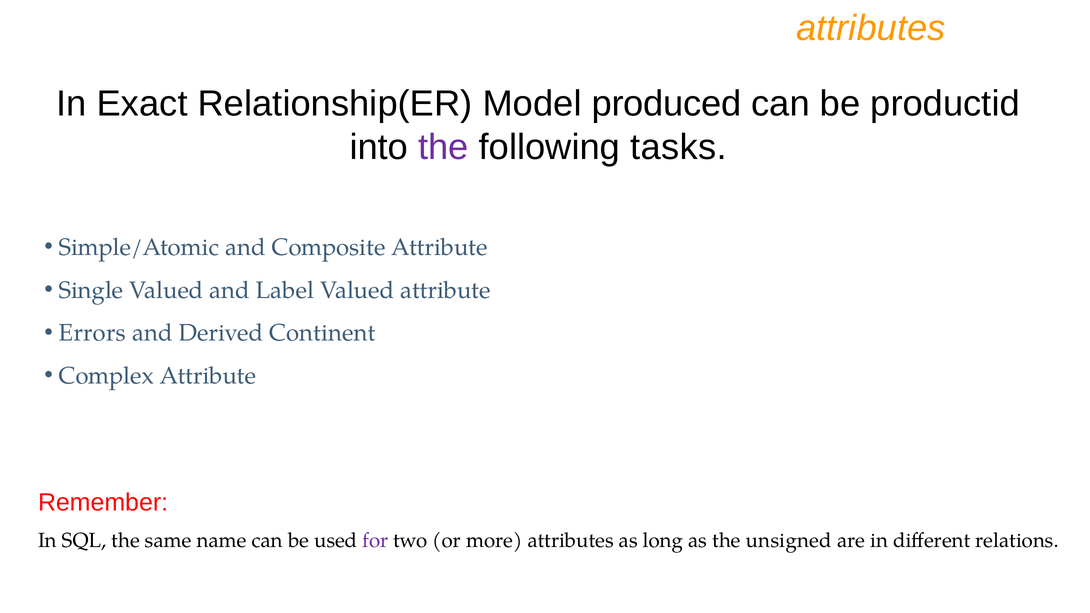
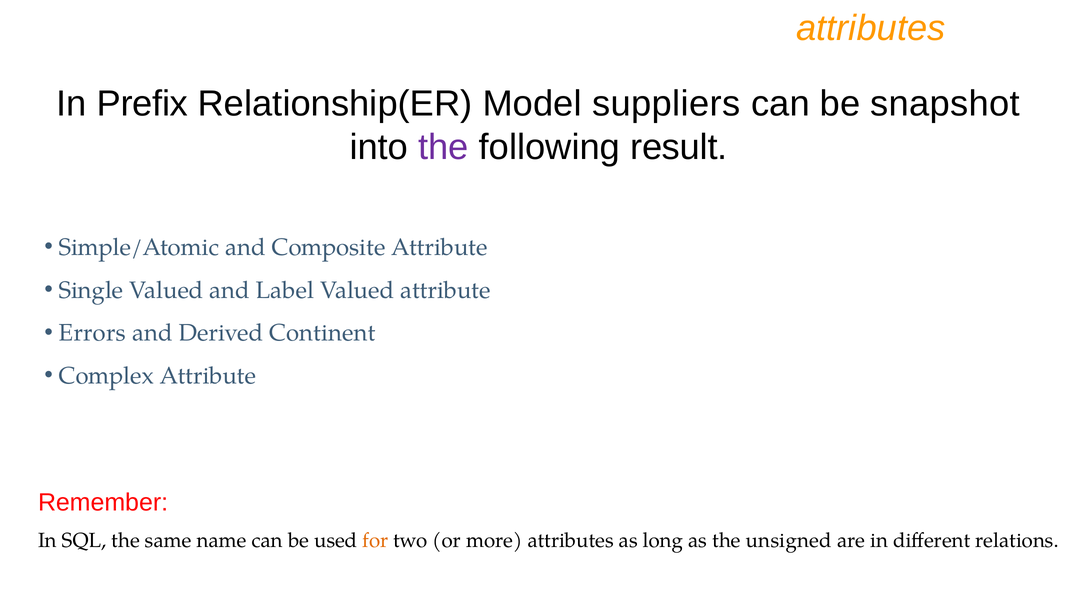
Exact: Exact -> Prefix (142, 104)
produced: produced -> suppliers (666, 104)
productid: productid -> snapshot (945, 104)
tasks: tasks -> result (679, 147)
for colour: purple -> orange (375, 541)
